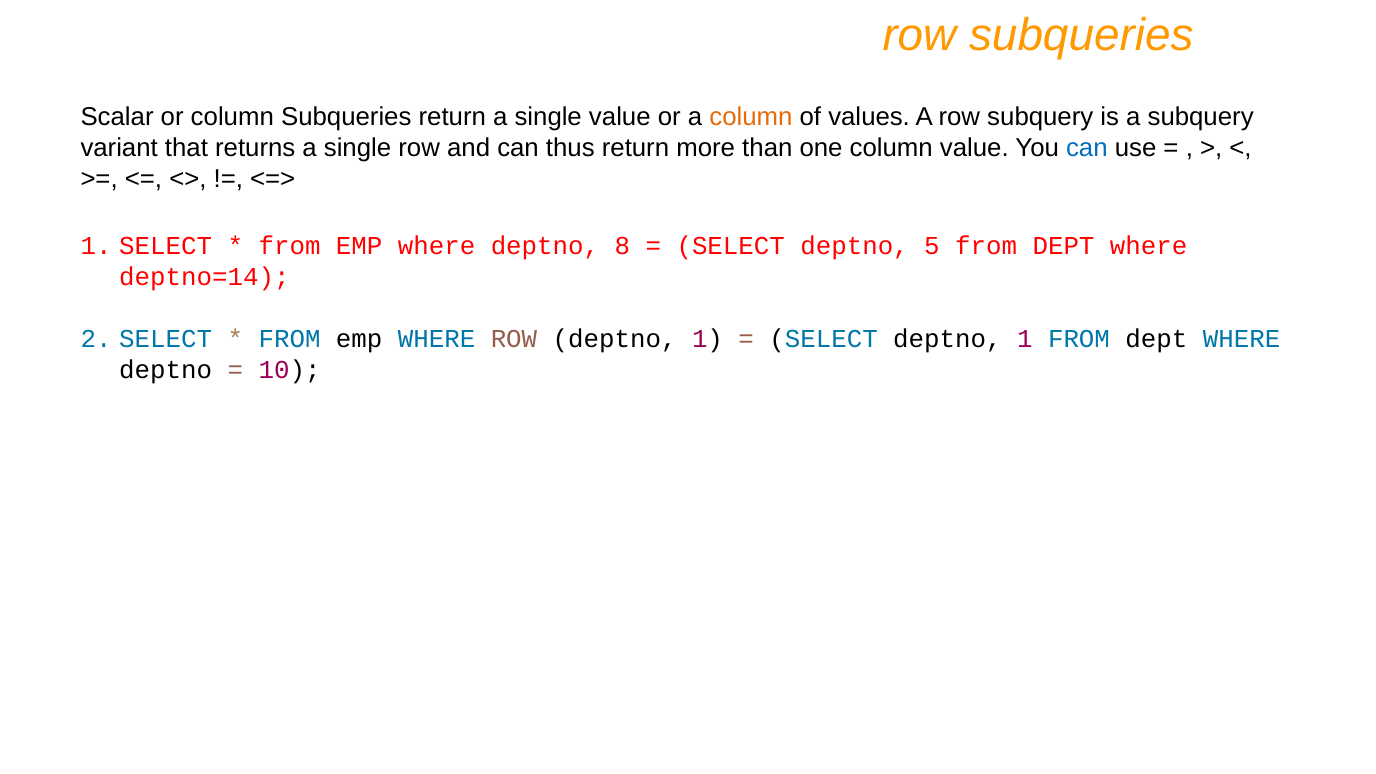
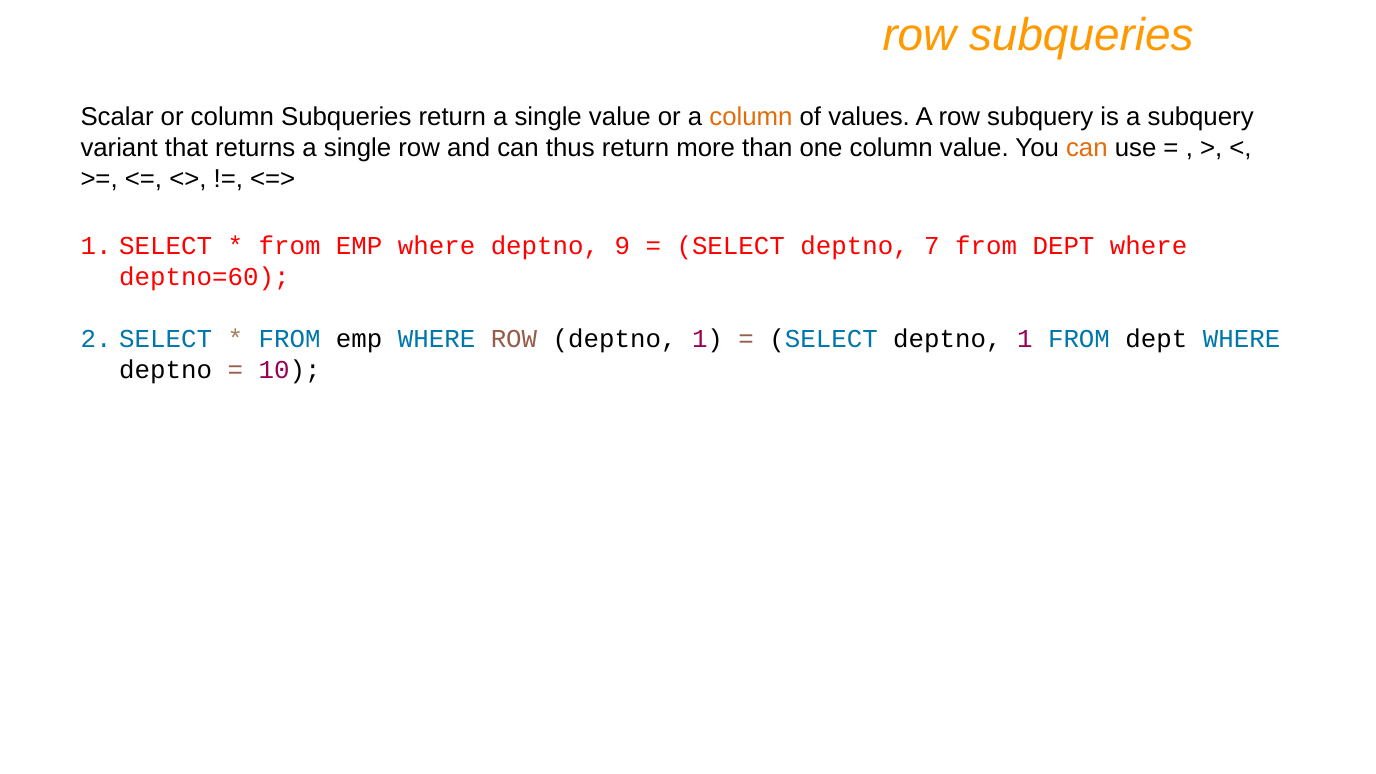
can colour: blue -> orange (1087, 148)
8: 8 -> 9 (622, 246)
5: 5 -> 7 (932, 246)
deptno=14: deptno=14 -> deptno=60 (204, 277)
